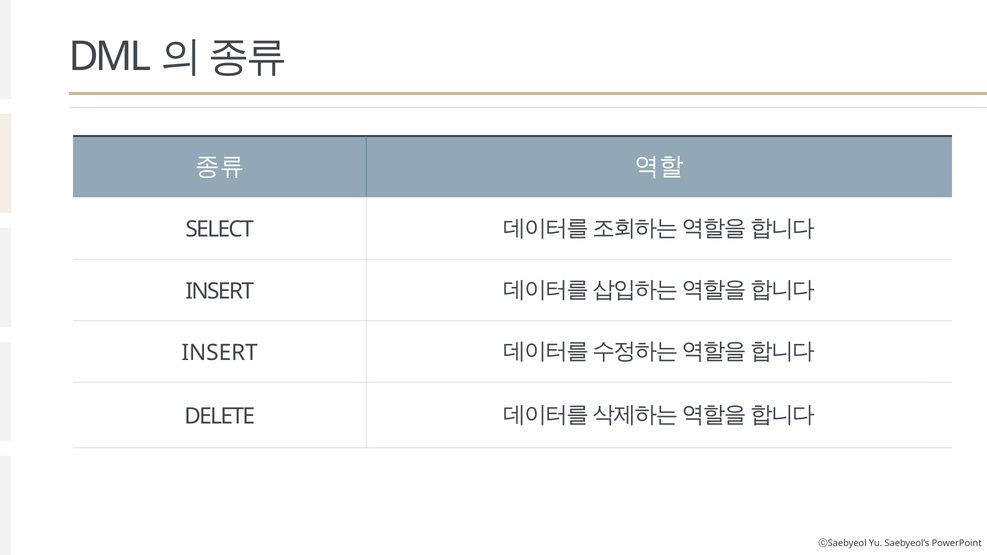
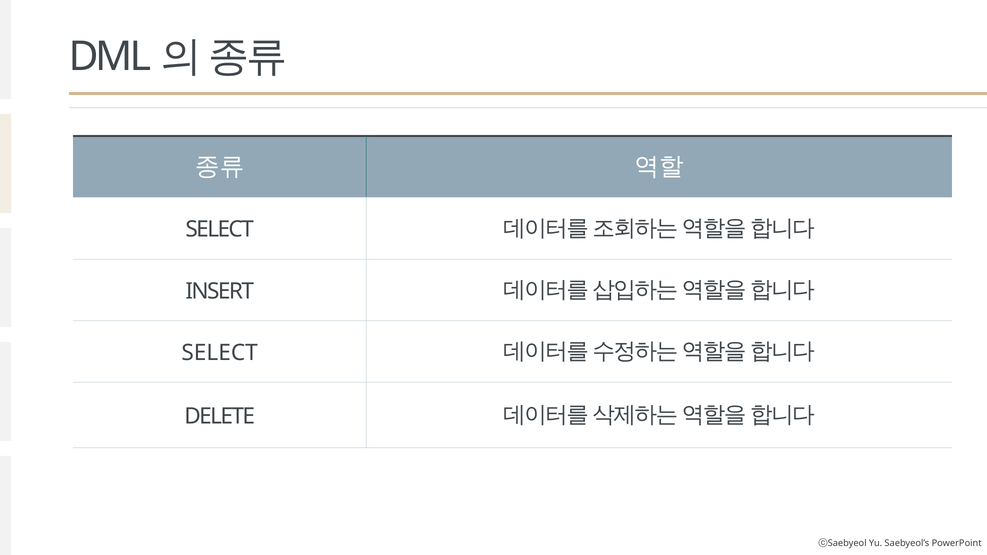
INSERT: INSERT -> SELECT (220, 353)
